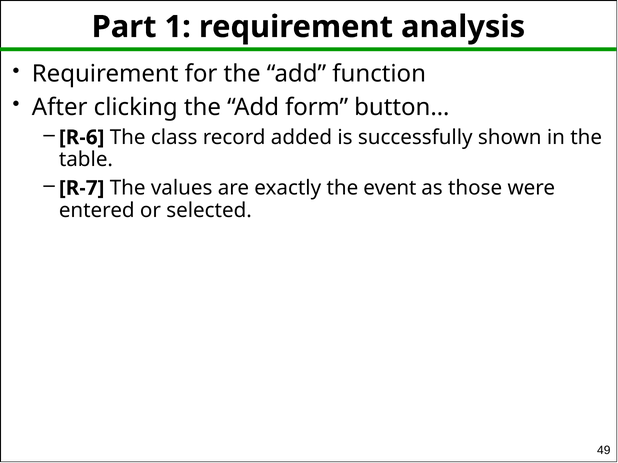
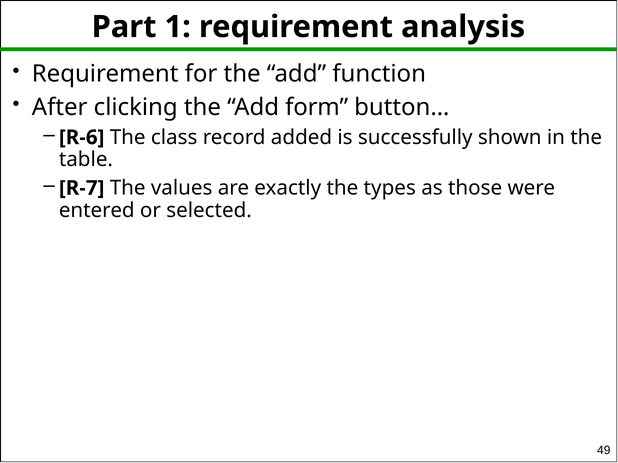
event: event -> types (390, 188)
